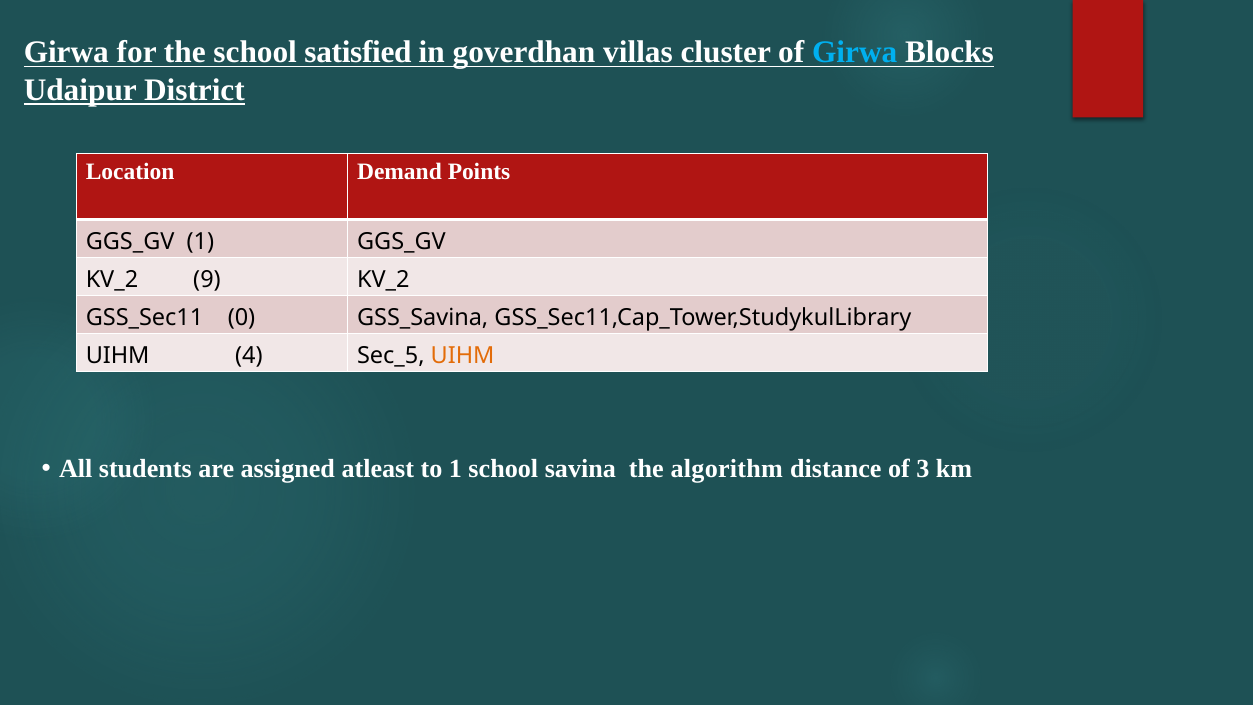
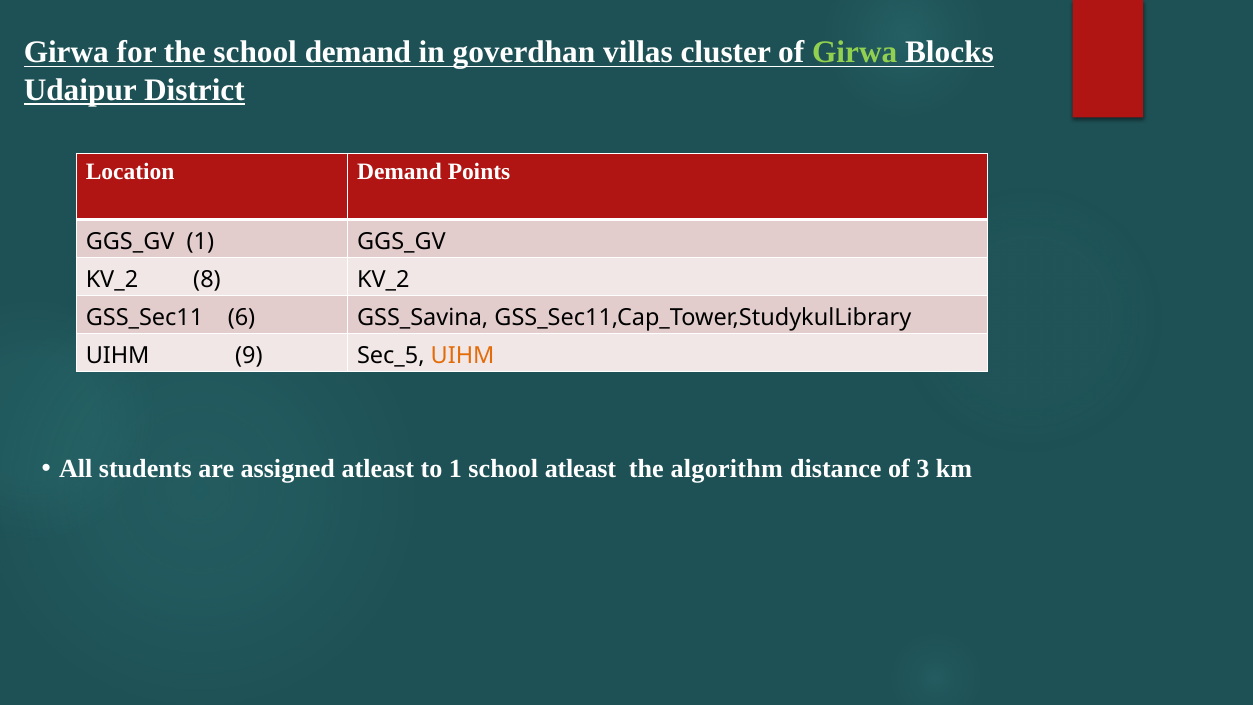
school satisfied: satisfied -> demand (358, 52)
Girwa colour: light blue -> light green (855, 52)
9: 9 -> 8 (207, 279)
0: 0 -> 6 (241, 317)
4: 4 -> 9 (249, 356)
school savina: savina -> atleast (580, 469)
